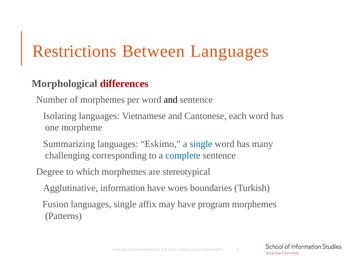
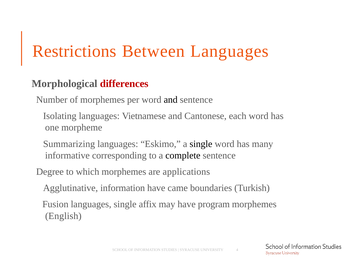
single colour: blue -> black (201, 144)
challenging: challenging -> informative (67, 155)
complete colour: blue -> black (183, 155)
stereotypical: stereotypical -> applications (186, 172)
woes: woes -> came (178, 188)
Patterns: Patterns -> English (63, 216)
